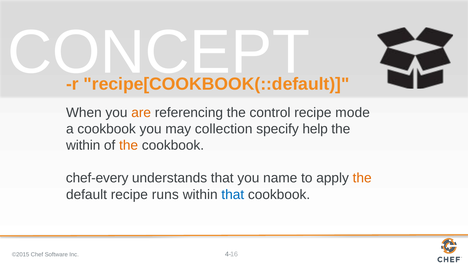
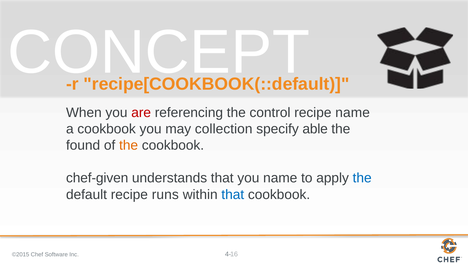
are colour: orange -> red (141, 113)
recipe mode: mode -> name (353, 113)
help: help -> able (315, 129)
within: within -> found (83, 146)
chef-every: chef-every -> chef-given (97, 178)
the colour: orange -> blue (362, 178)
